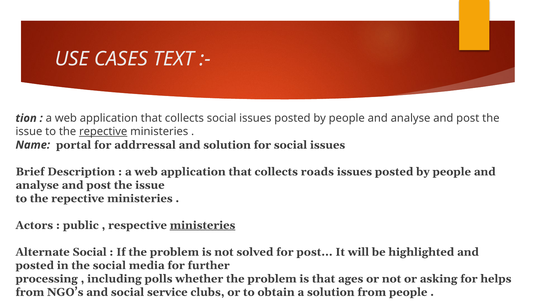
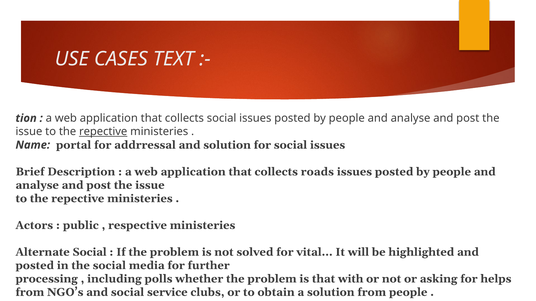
ministeries underline: present -> none (203, 226)
for post: post -> vital (315, 252)
ages: ages -> with (351, 279)
